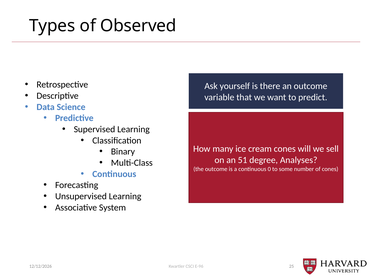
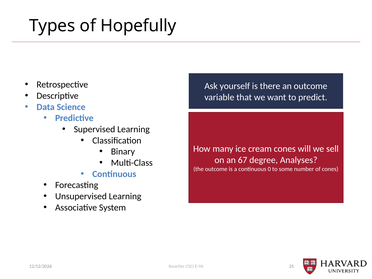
Observed: Observed -> Hopefully (138, 26)
51: 51 -> 67 (243, 160)
